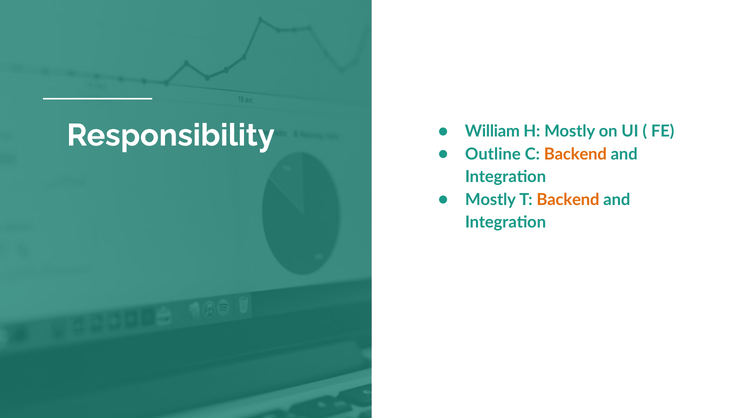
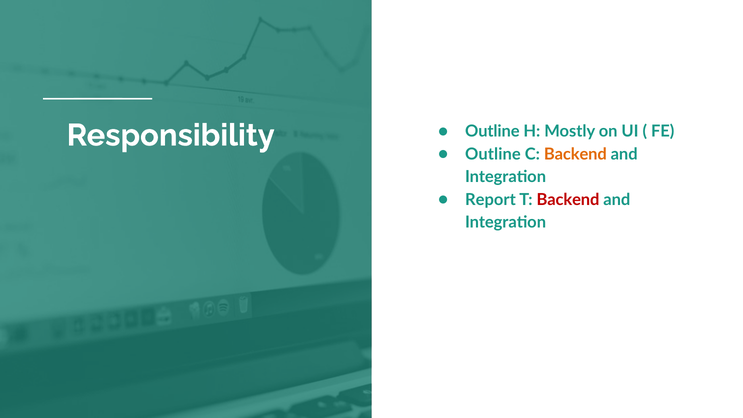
William: William -> Outline (492, 131)
Mostly: Mostly -> Report (490, 200)
Backend colour: orange -> red (568, 200)
